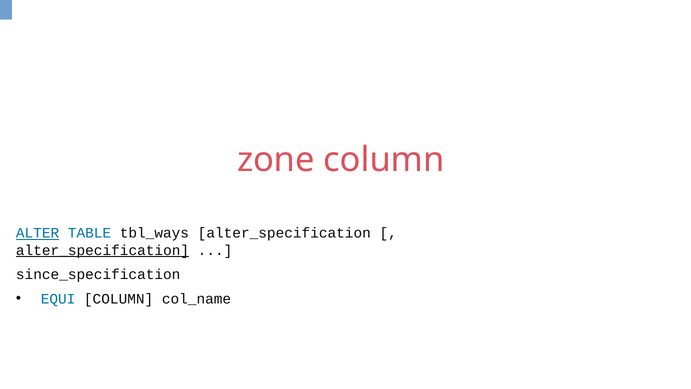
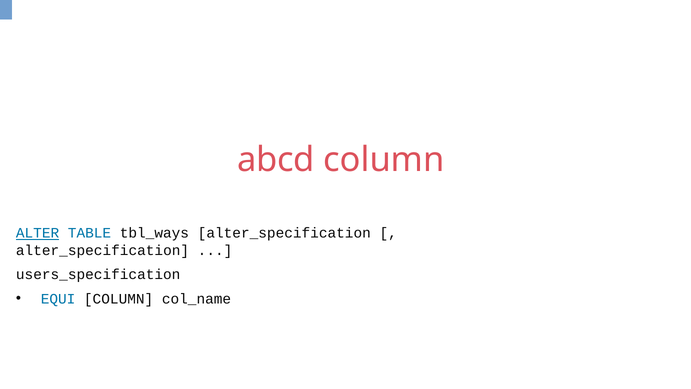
zone: zone -> abcd (276, 160)
alter_specification underline: present -> none (103, 250)
since_specification: since_specification -> users_specification (98, 274)
